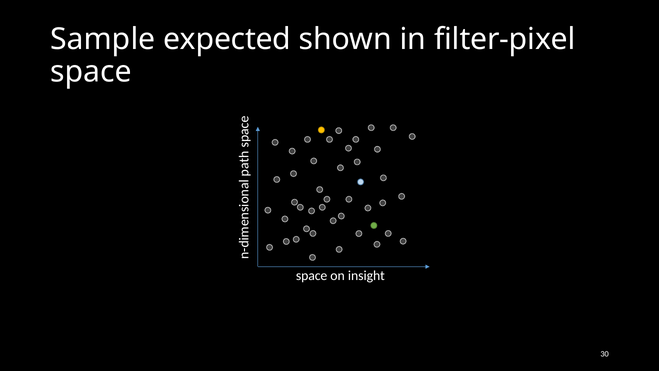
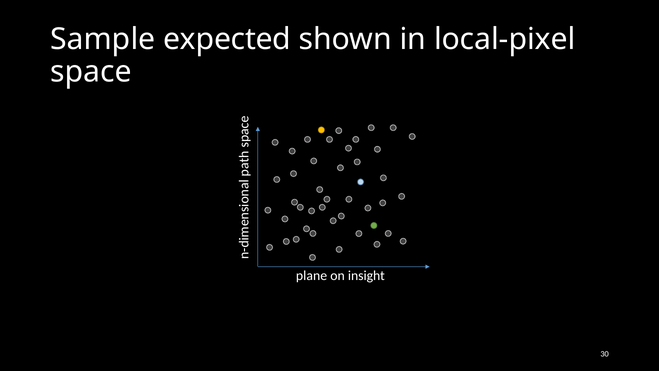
filter-pixel: filter-pixel -> local-pixel (505, 39)
space: space -> plane (312, 276)
